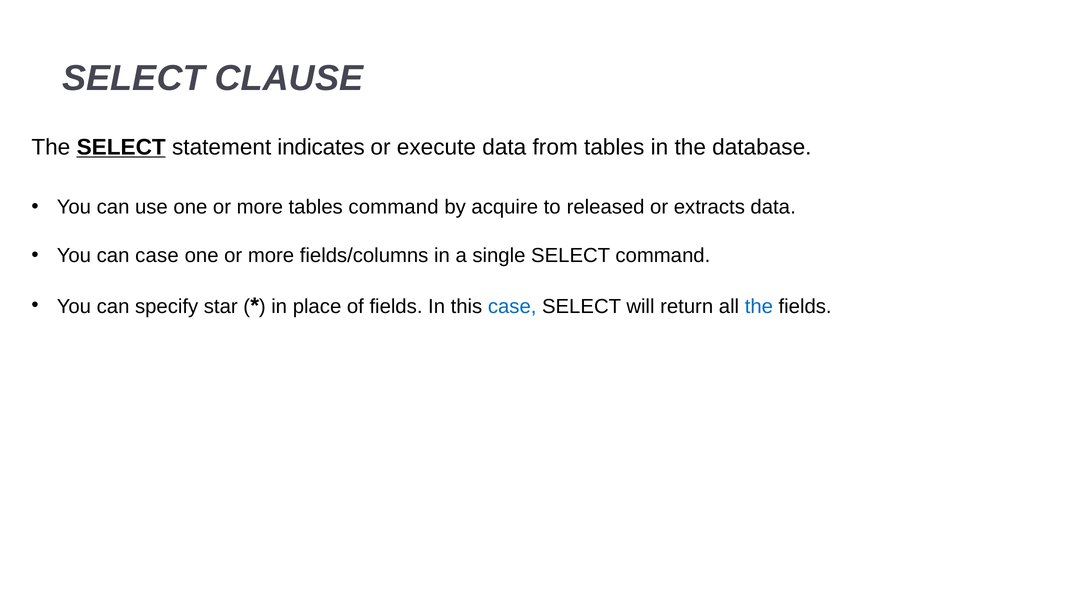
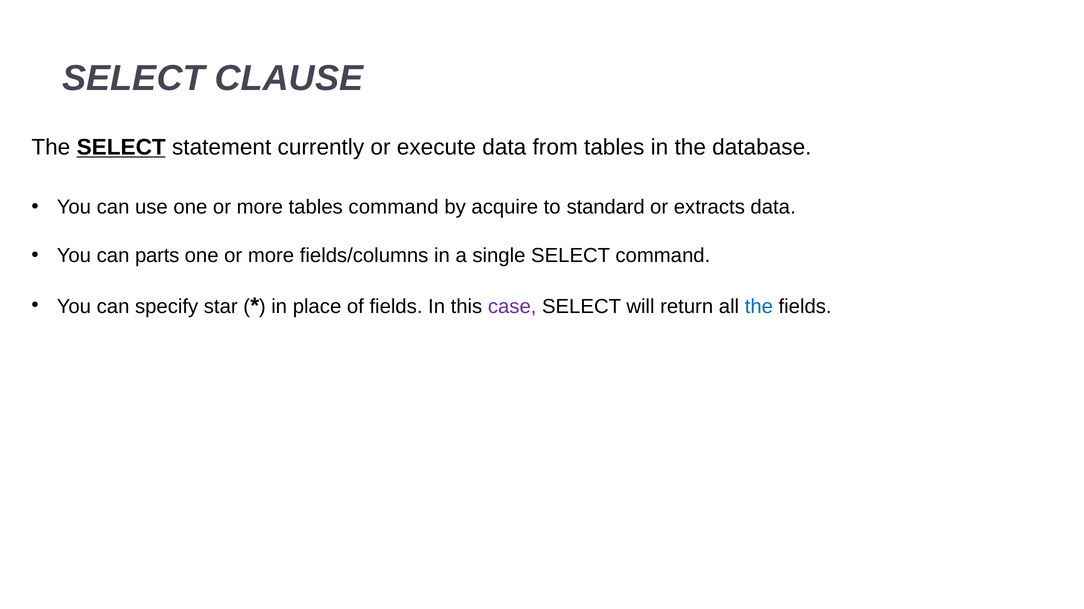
indicates: indicates -> currently (321, 147)
released: released -> standard (606, 207)
can case: case -> parts (157, 256)
case colour: blue -> purple (512, 307)
